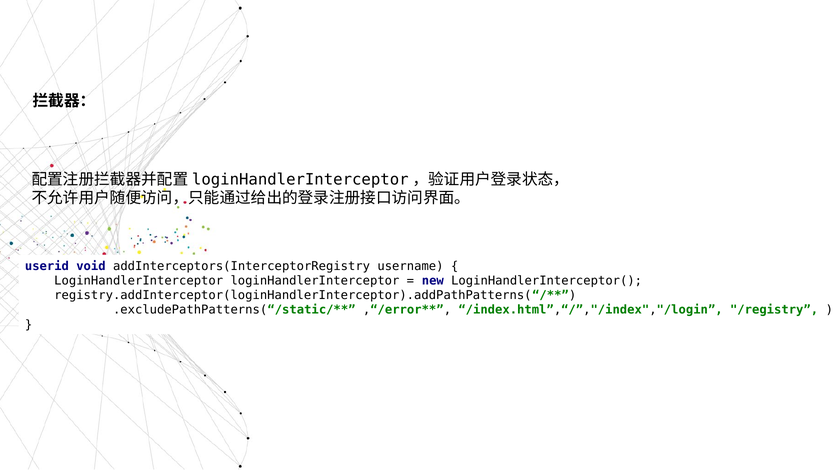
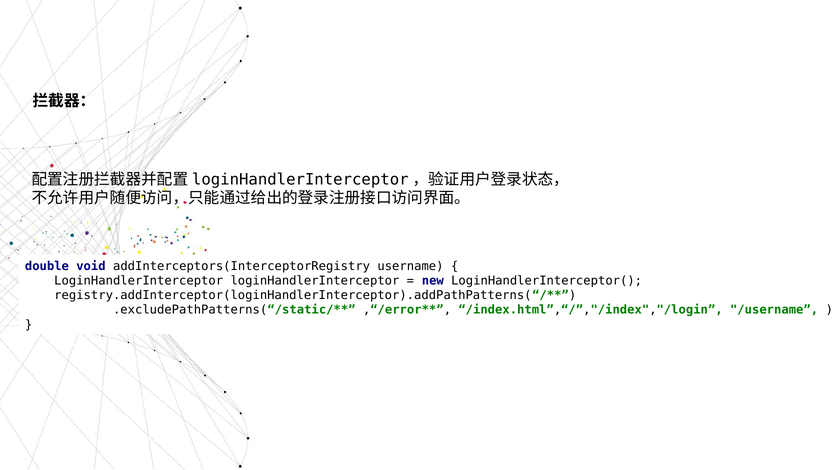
userid: userid -> double (47, 266)
/registry: /registry -> /username (774, 310)
